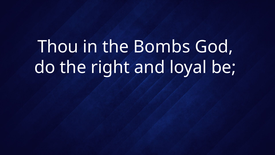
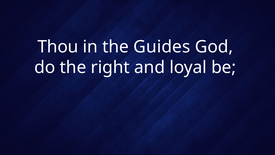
Bombs: Bombs -> Guides (162, 47)
